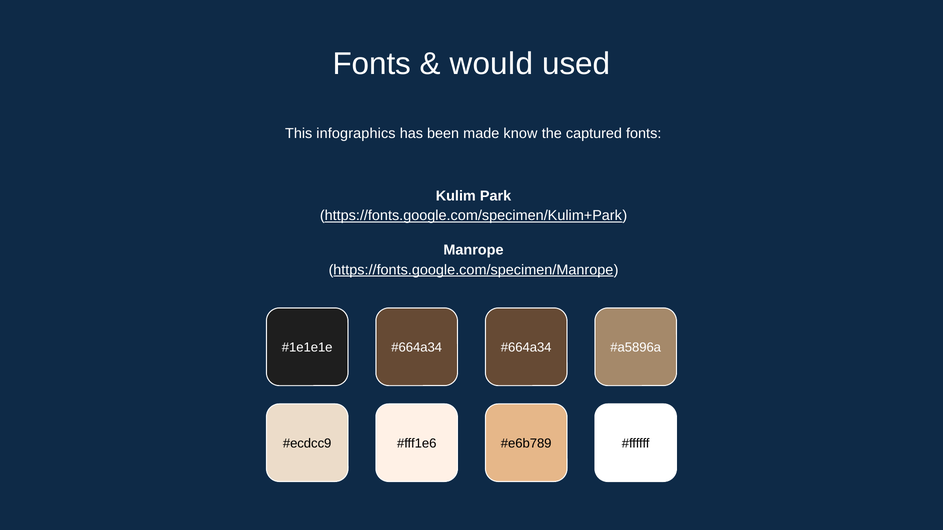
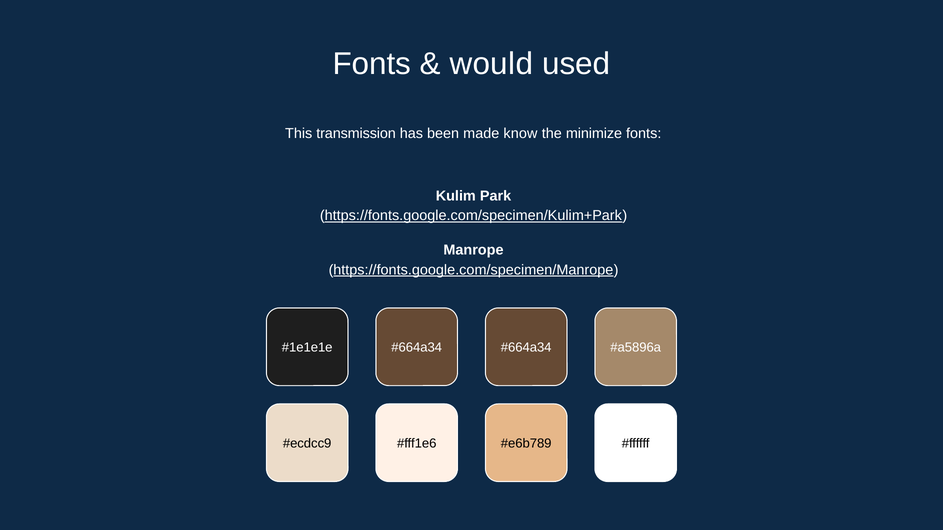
infographics: infographics -> transmission (356, 134)
captured: captured -> minimize (594, 134)
